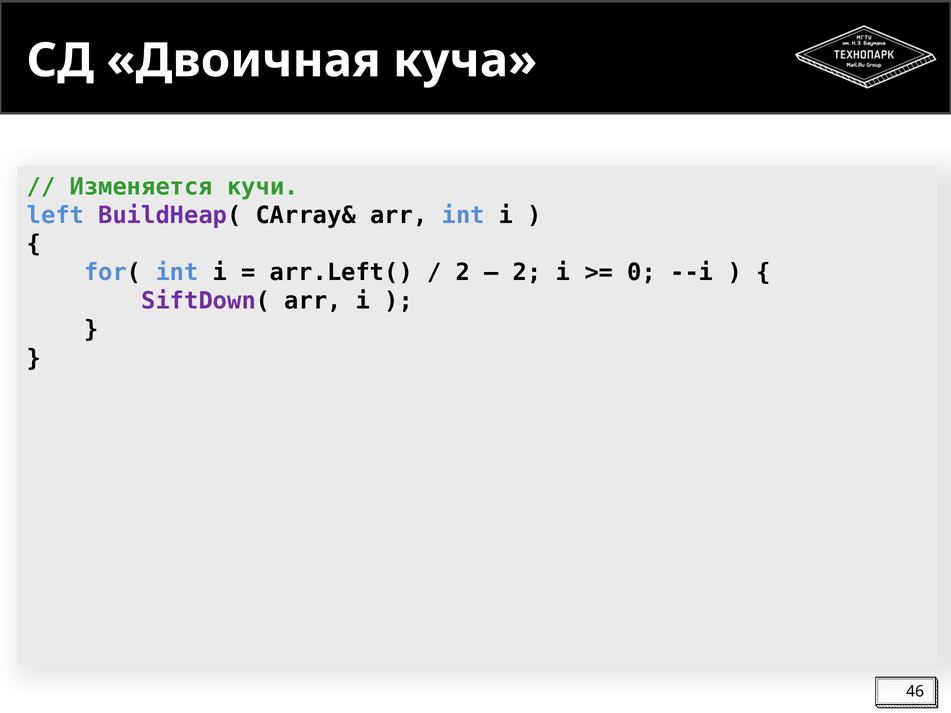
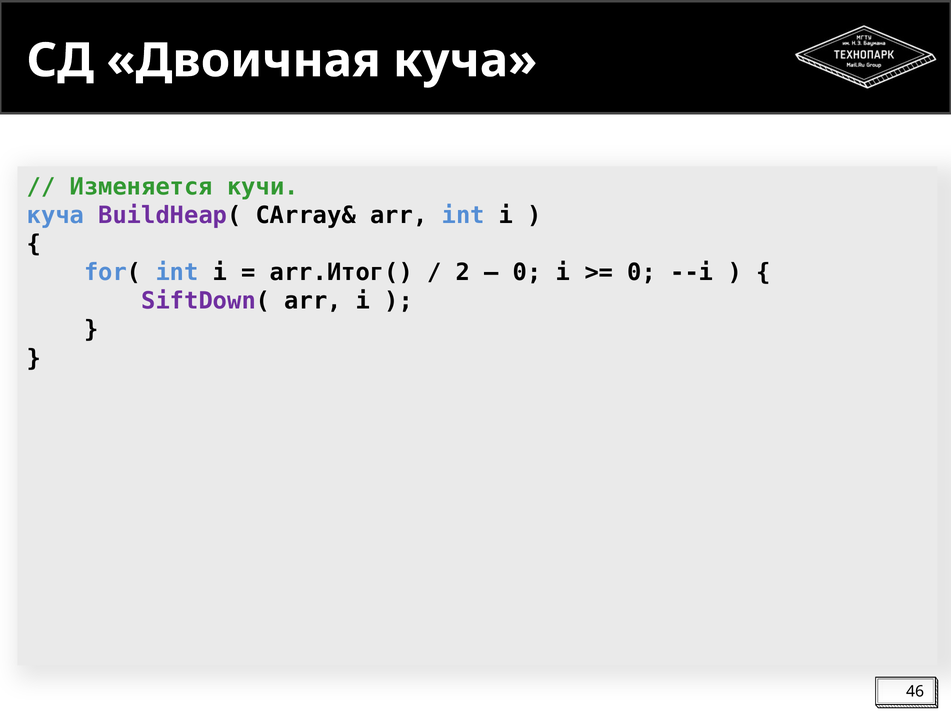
left: left -> куча (56, 216)
arr.Left(: arr.Left( -> arr.Итог( (341, 273)
2: 2 -> 0 (527, 273)
